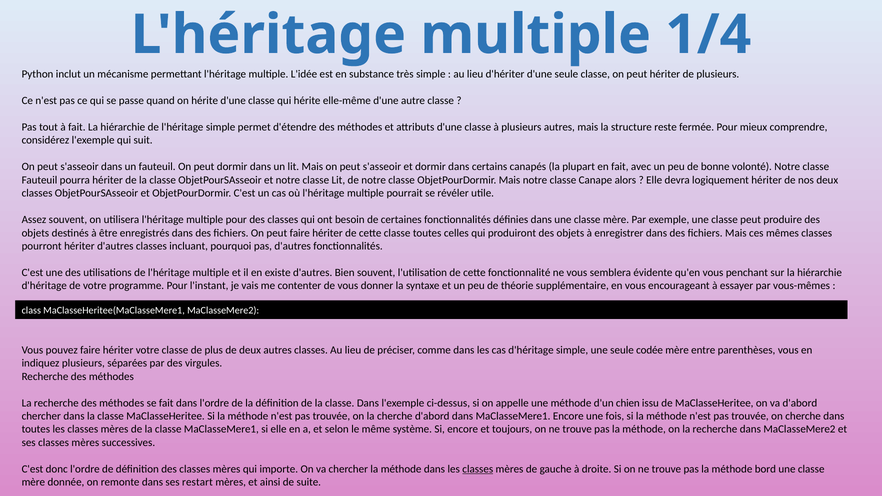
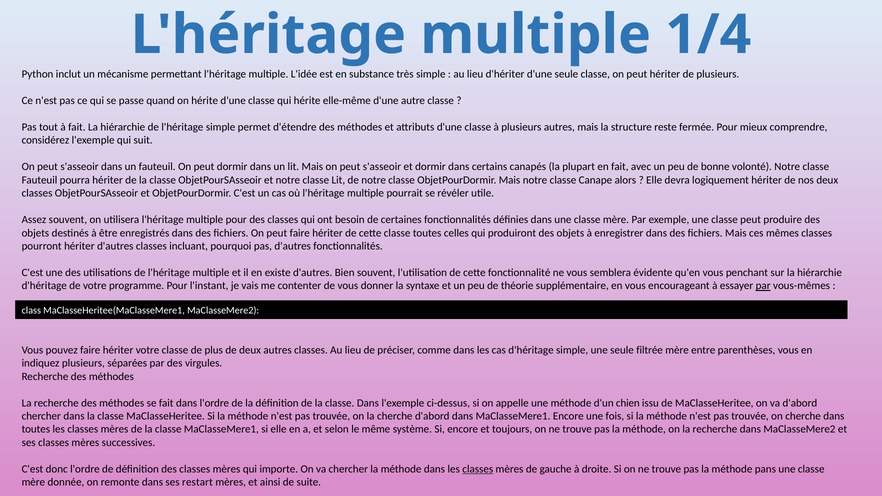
par underline: none -> present (763, 286)
codée: codée -> filtrée (650, 350)
bord: bord -> pans (765, 469)
